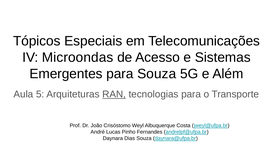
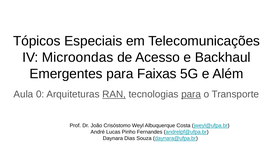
Sistemas: Sistemas -> Backhaul (223, 57)
para Souza: Souza -> Faixas (157, 74)
5: 5 -> 0 (40, 94)
para underline: none -> present (191, 94)
